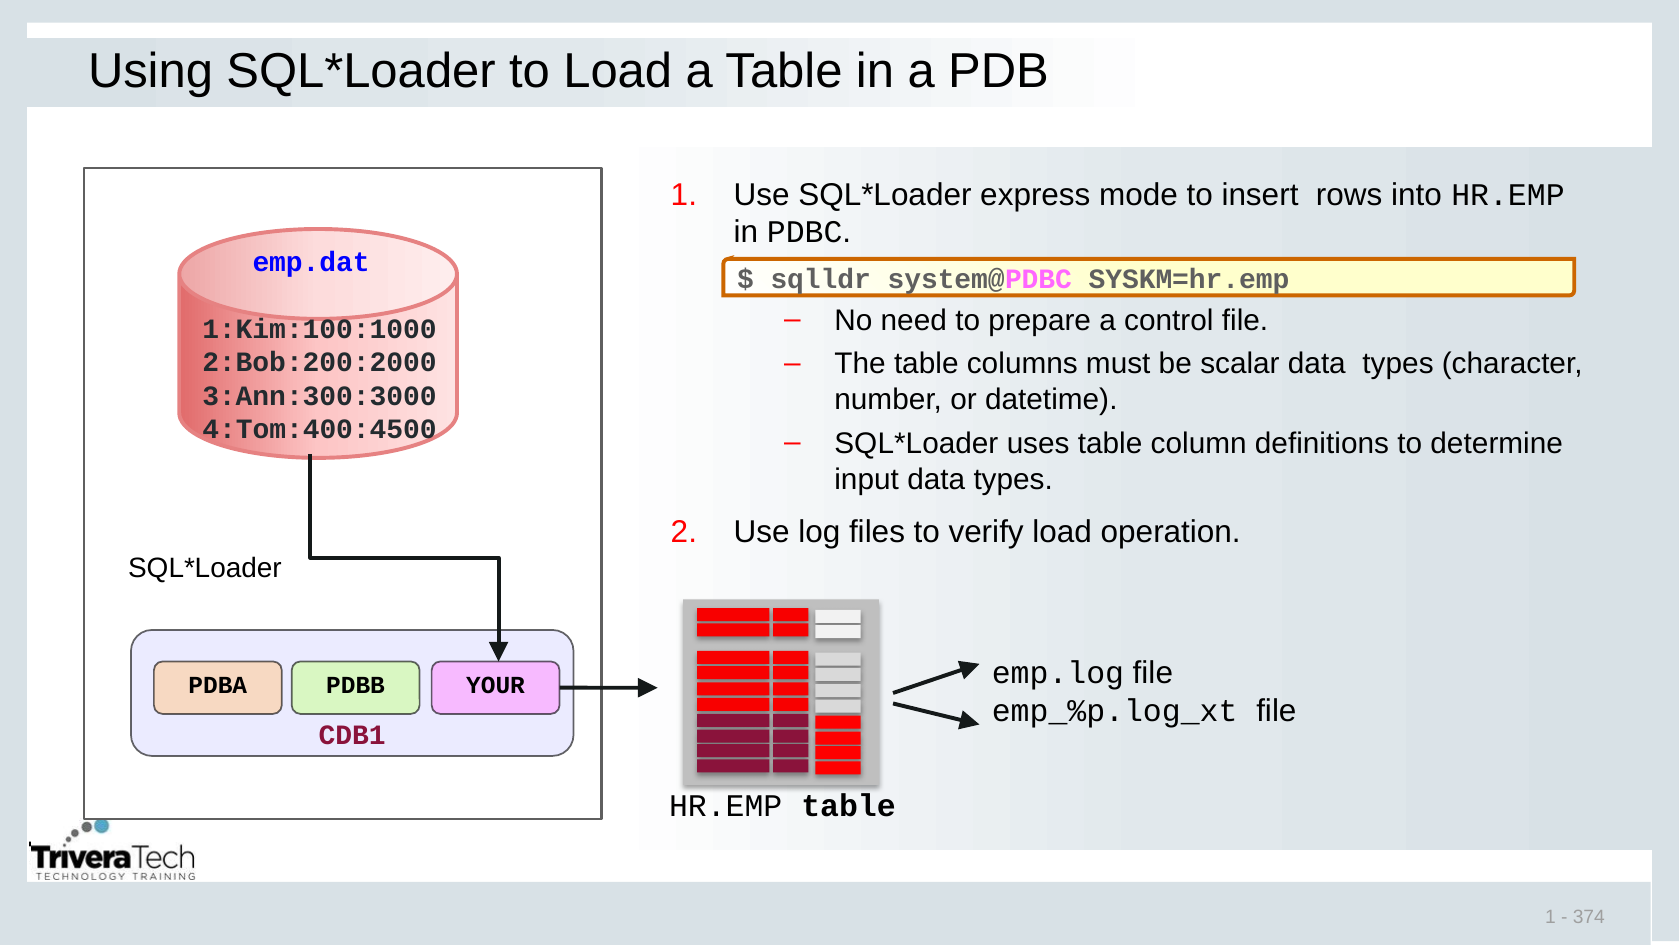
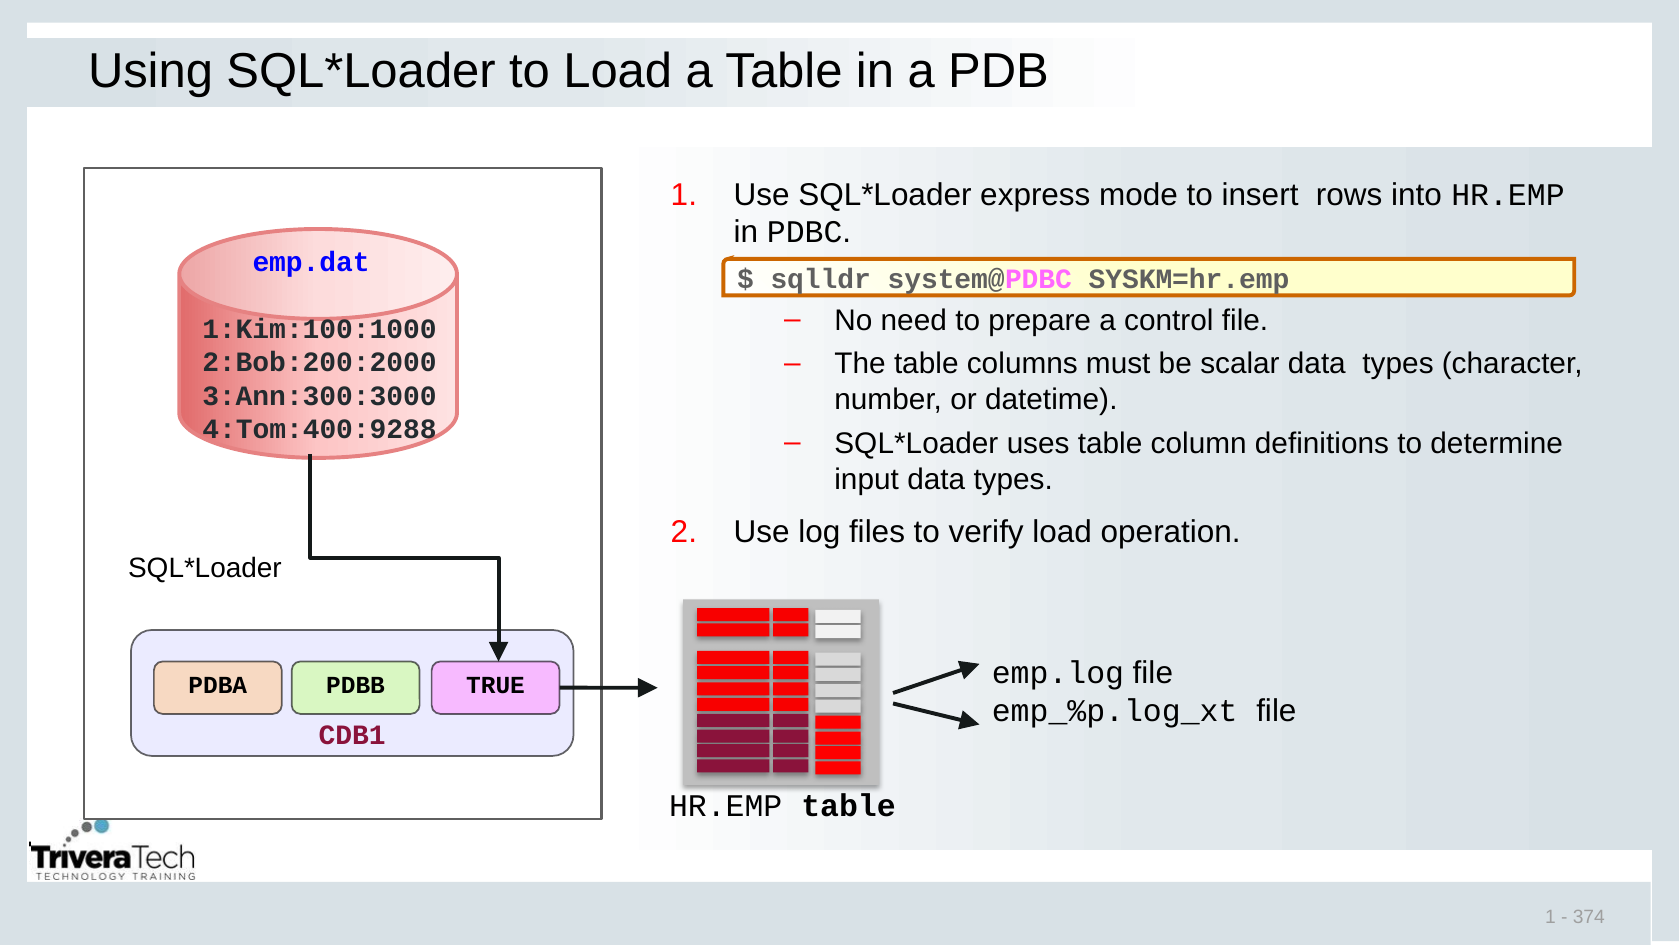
4:Tom:400:4500: 4:Tom:400:4500 -> 4:Tom:400:9288 (320, 430)
YOUR: YOUR -> TRUE (496, 686)
